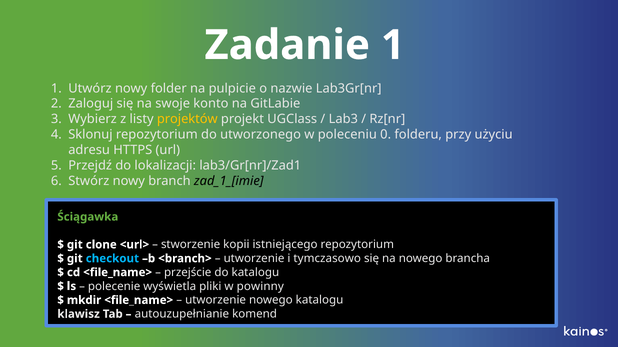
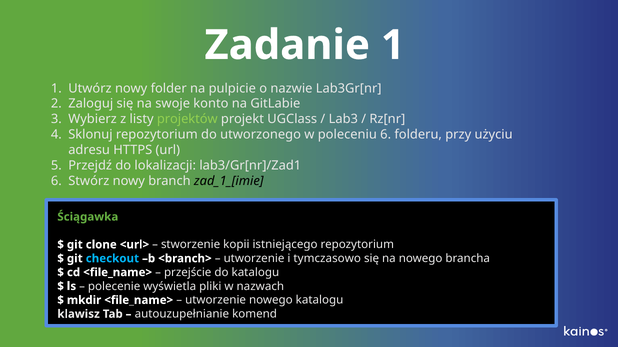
projektów colour: yellow -> light green (187, 119)
poleceniu 0: 0 -> 6 (386, 135)
powinny: powinny -> nazwach (260, 287)
